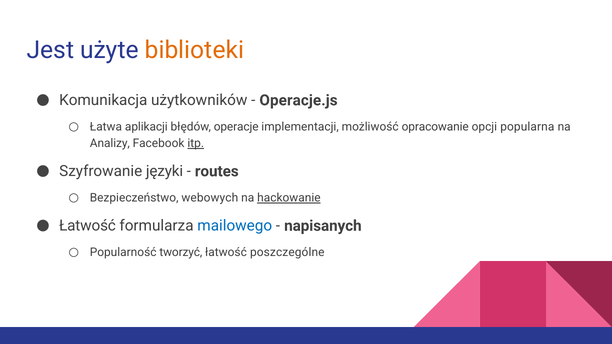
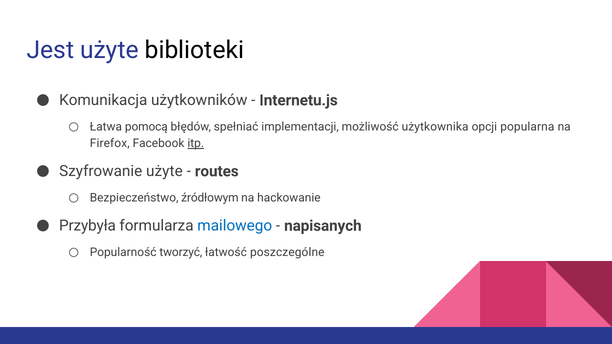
biblioteki colour: orange -> black (194, 50)
Operacje.js: Operacje.js -> Internetu.js (299, 100)
aplikacji: aplikacji -> pomocą (146, 127)
operacje: operacje -> spełniać (236, 127)
opracowanie: opracowanie -> użytkownika (435, 127)
Analizy: Analizy -> Firefox (110, 144)
Szyfrowanie języki: języki -> użyte (164, 171)
webowych: webowych -> źródłowym (210, 198)
hackowanie underline: present -> none (289, 198)
Łatwość: Łatwość -> Przybyła (88, 226)
